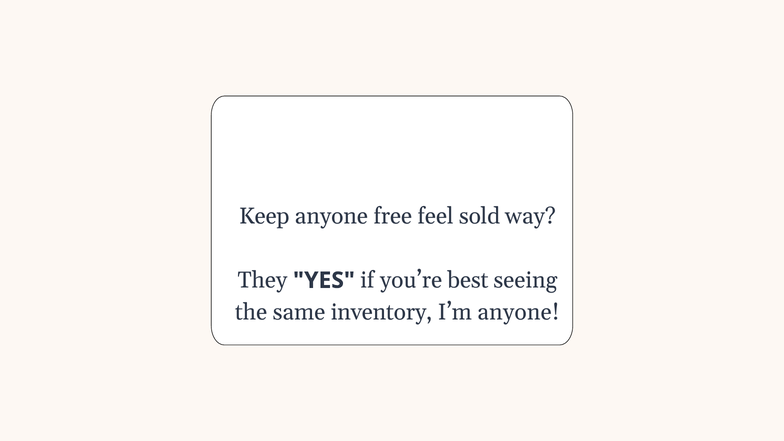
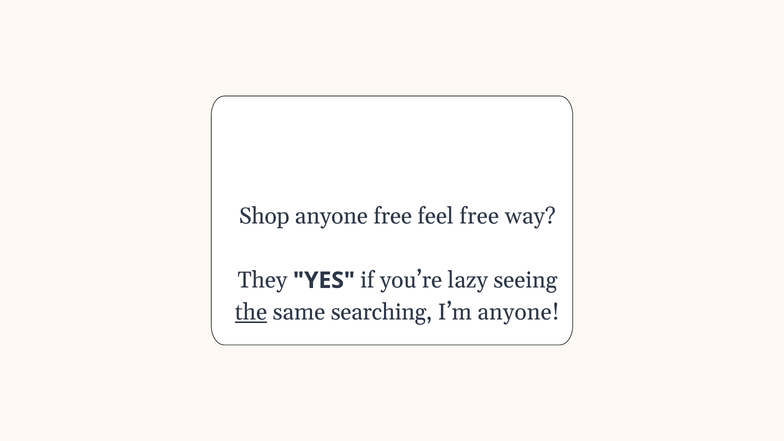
Keep: Keep -> Shop (264, 216)
feel sold: sold -> free (479, 216)
best: best -> lazy (468, 280)
the underline: none -> present (251, 312)
inventory: inventory -> searching (382, 312)
